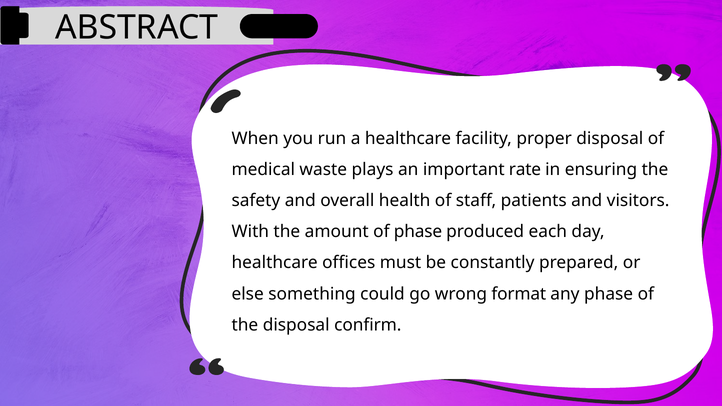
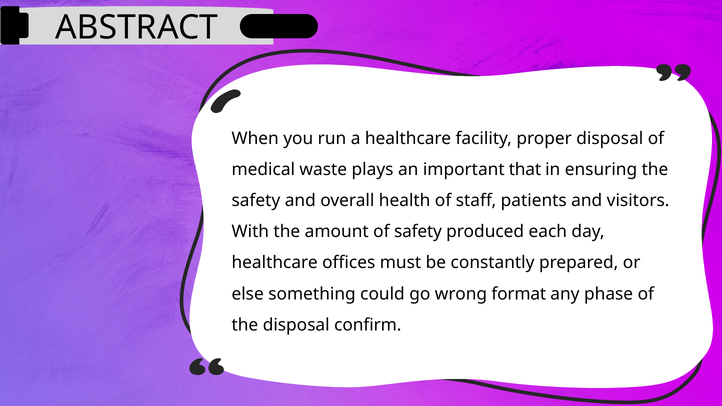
rate: rate -> that (525, 169)
of phase: phase -> safety (418, 232)
